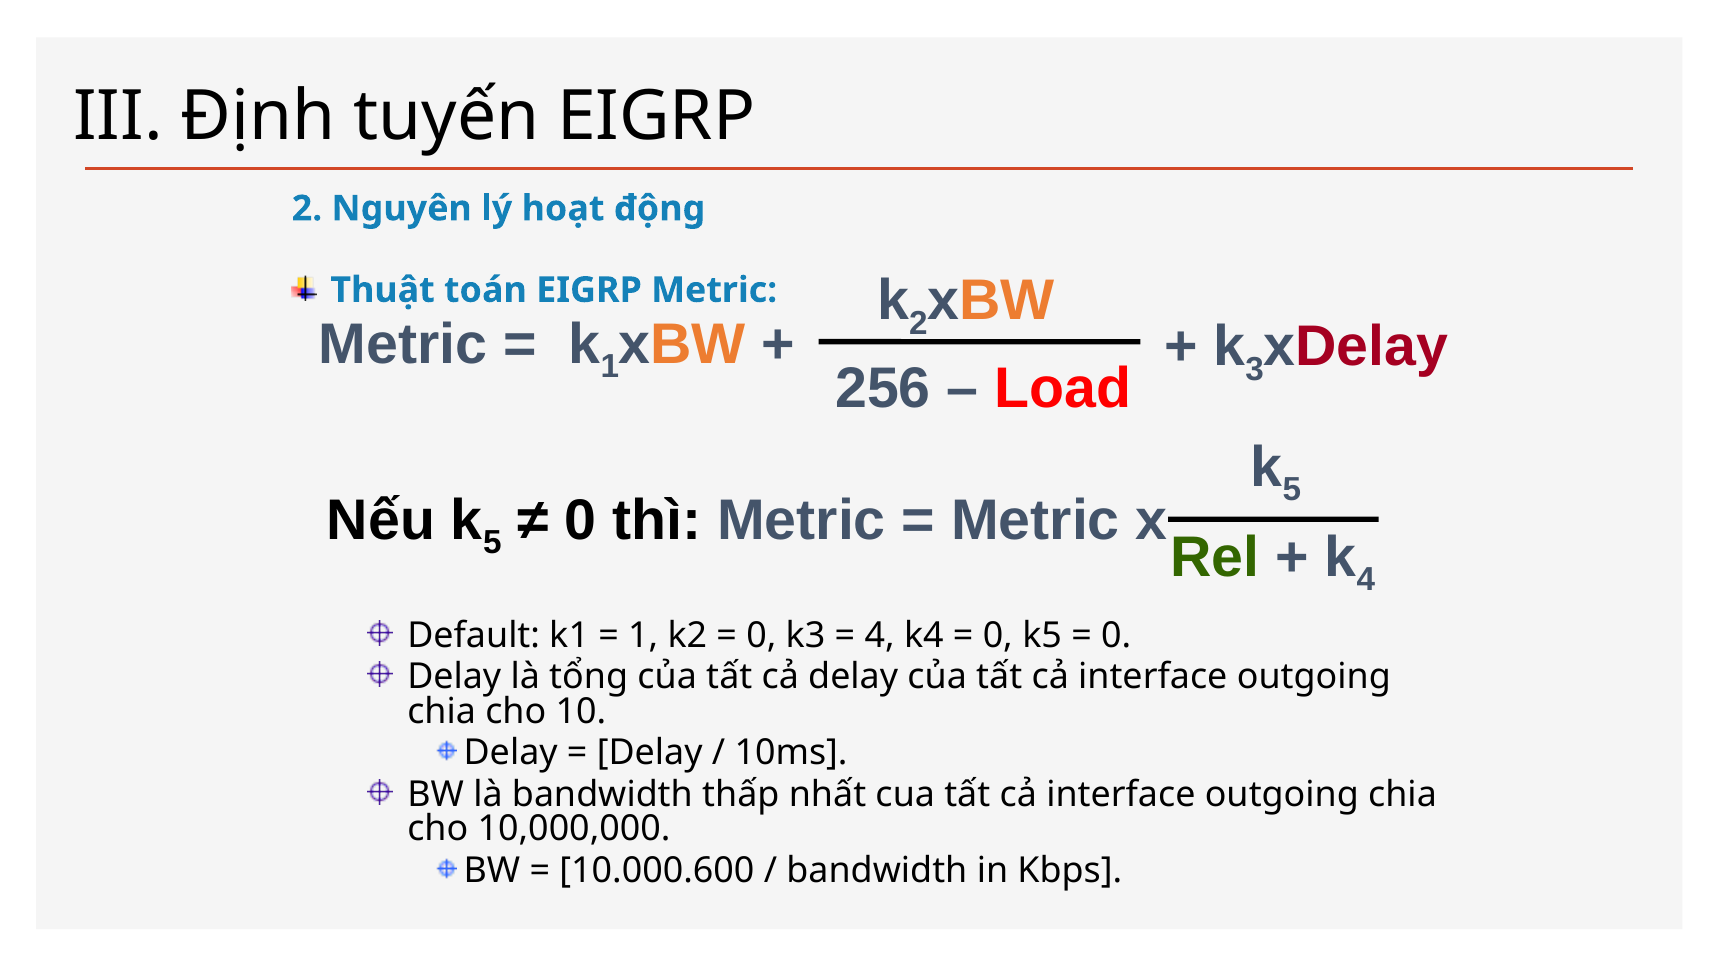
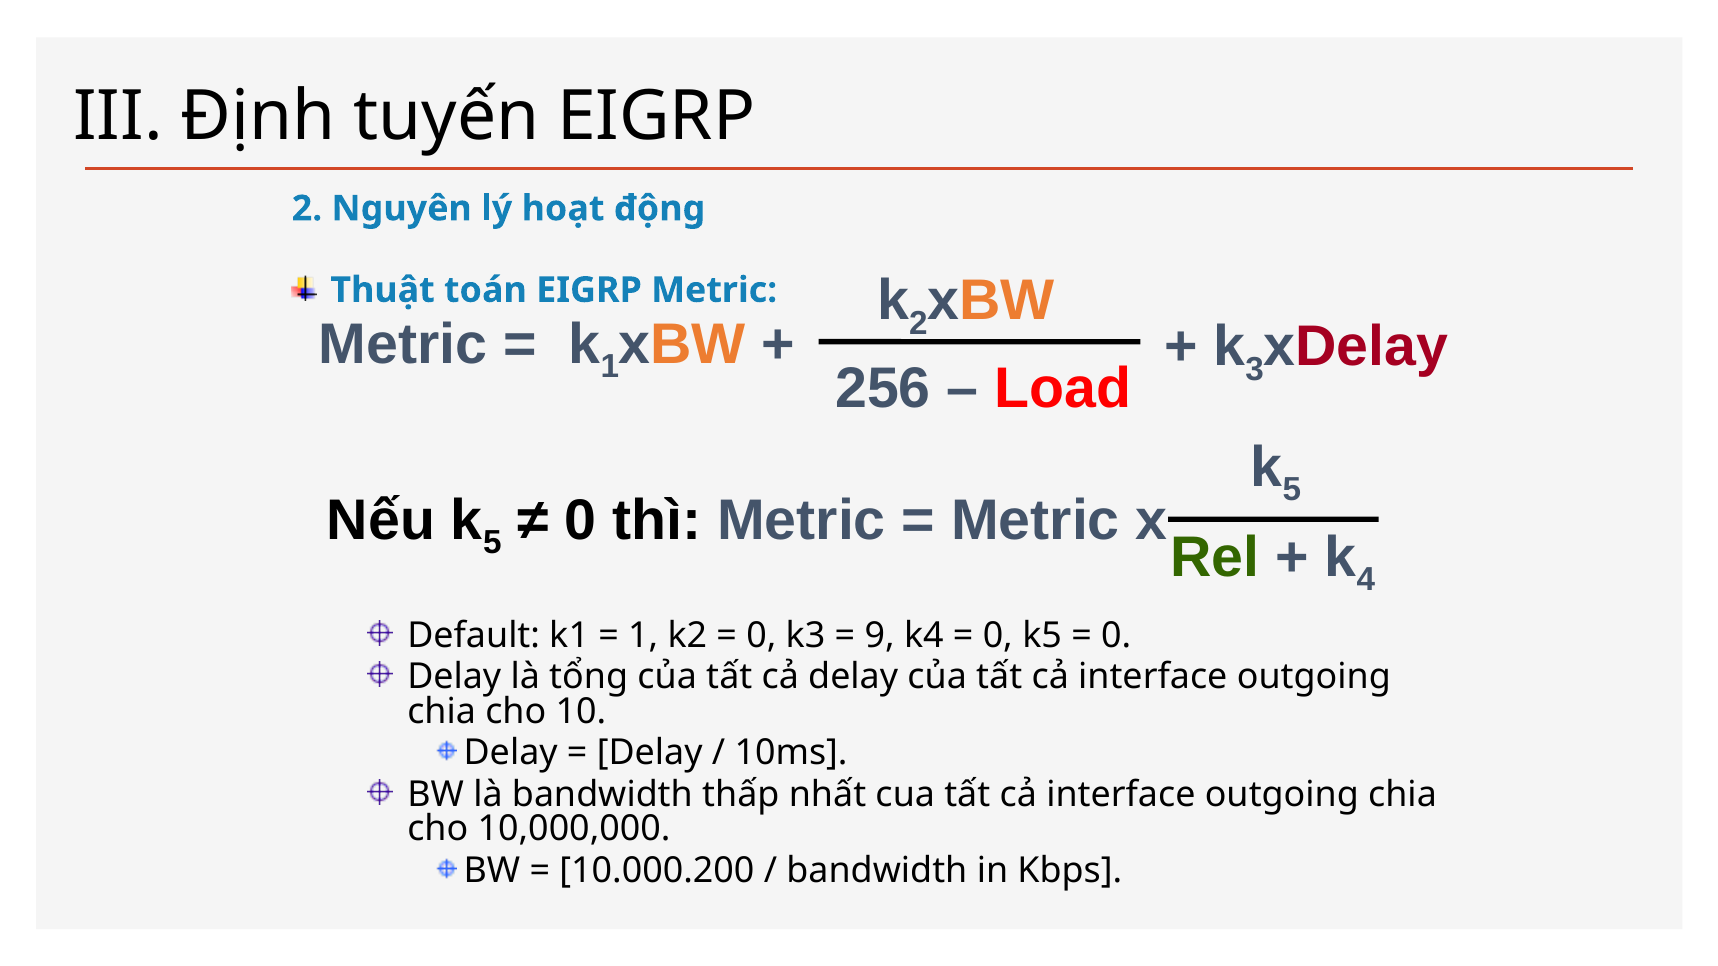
4: 4 -> 9 (880, 636)
10.000.600: 10.000.600 -> 10.000.200 (657, 871)
